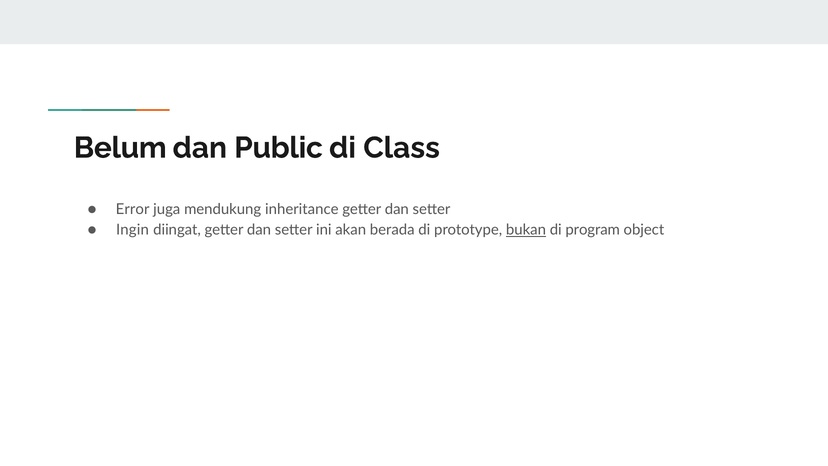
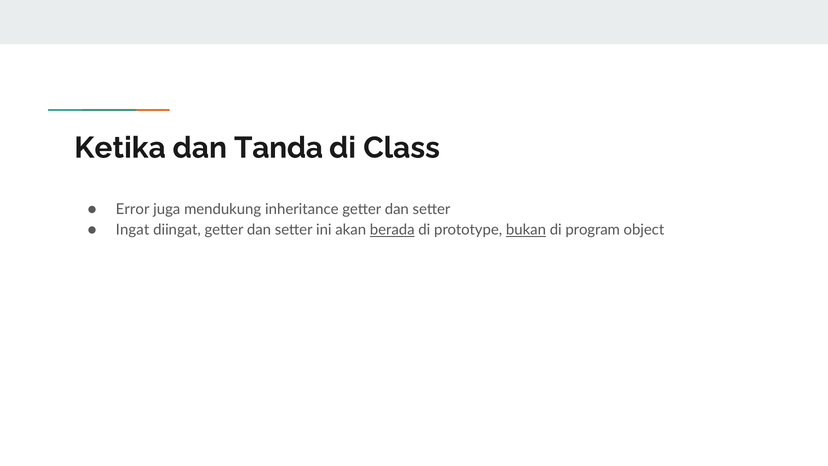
Belum: Belum -> Ketika (120, 148)
Public: Public -> Tanda (279, 148)
Ingin: Ingin -> Ingat (132, 230)
berada underline: none -> present (392, 230)
